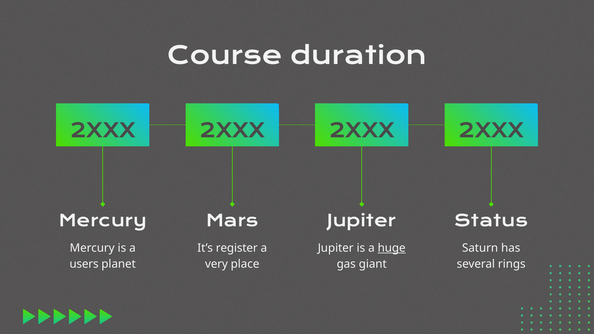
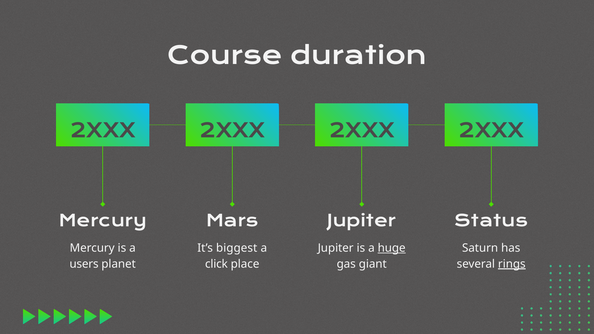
register: register -> biggest (237, 248)
very: very -> click (216, 264)
rings underline: none -> present (512, 264)
